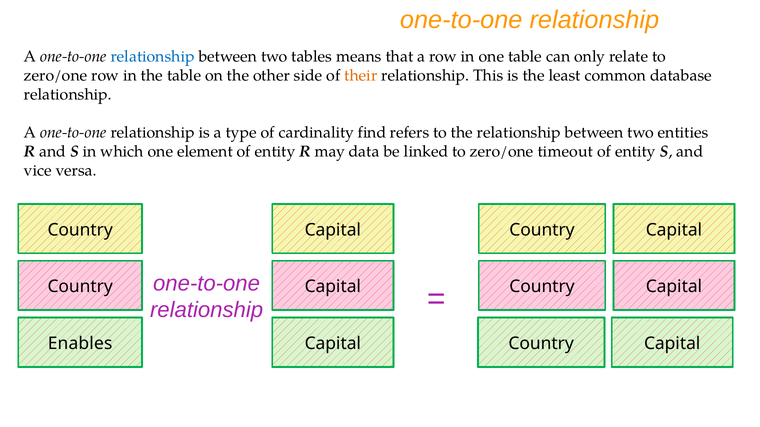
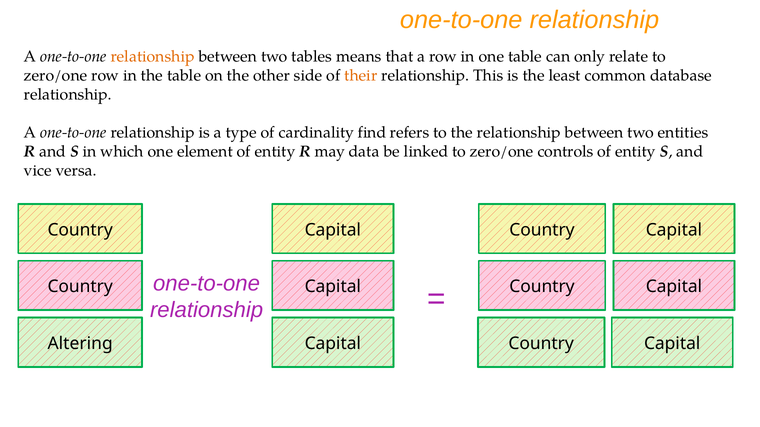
relationship colour: blue -> orange (153, 57)
timeout: timeout -> controls (565, 152)
Enables: Enables -> Altering (80, 344)
